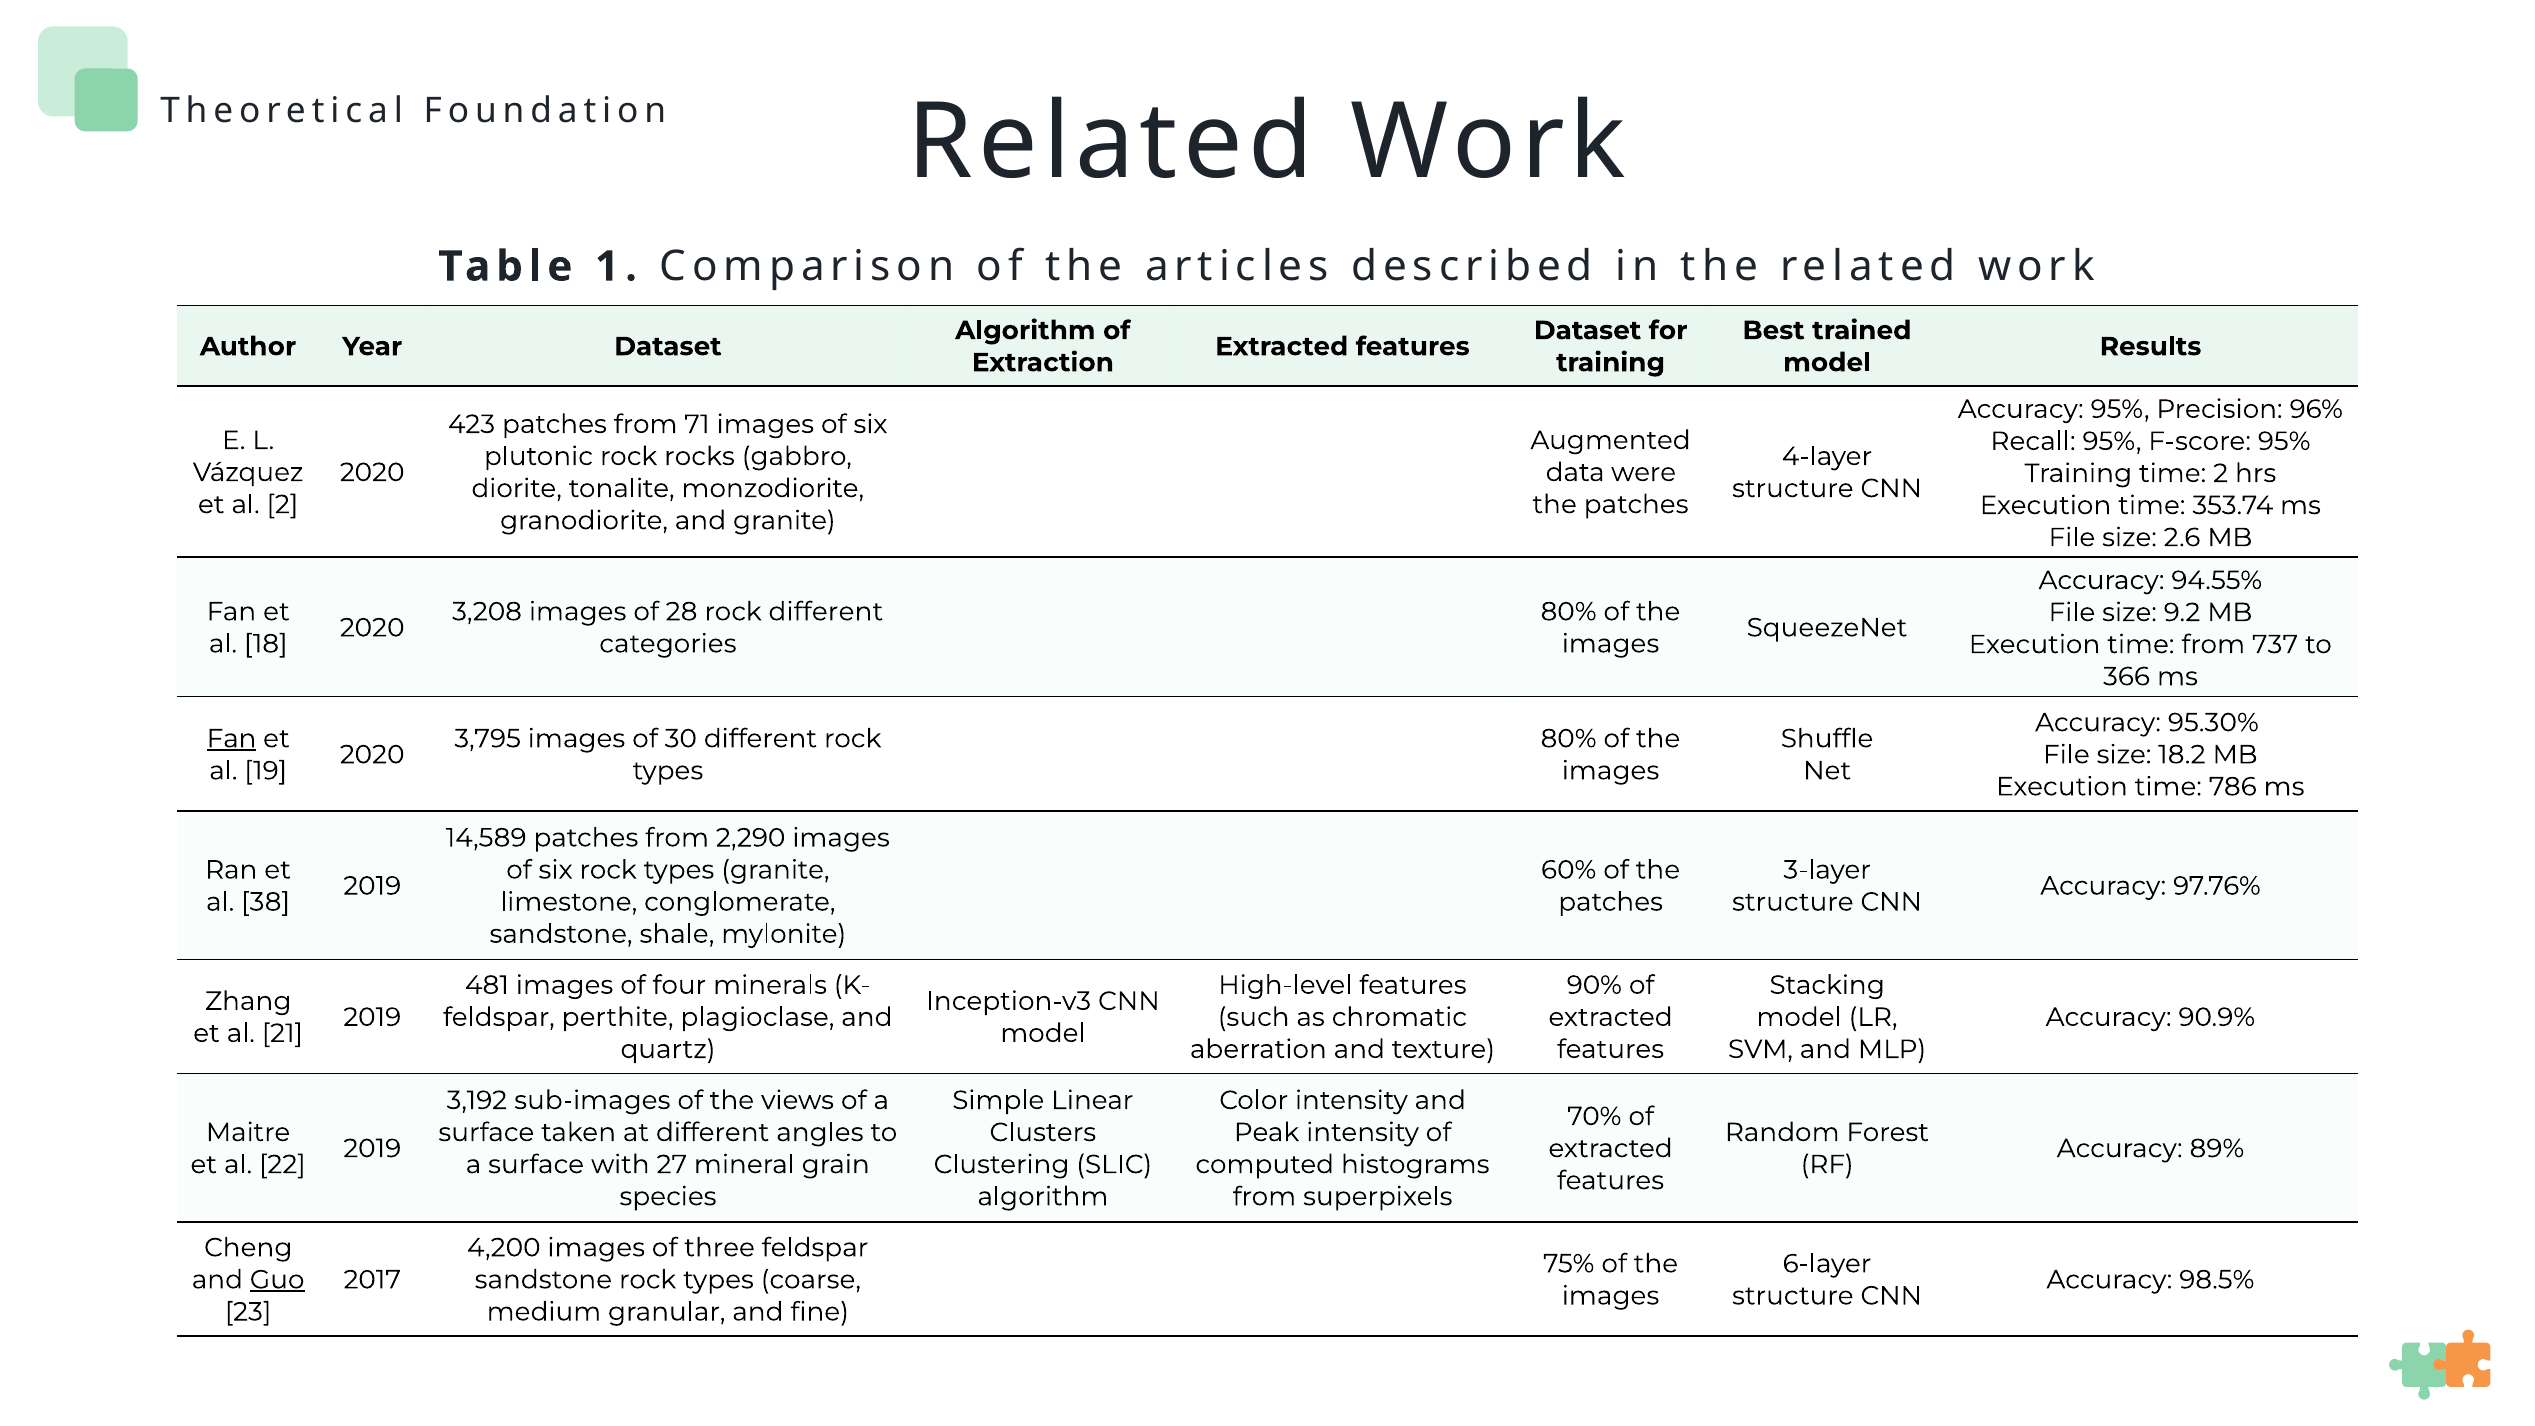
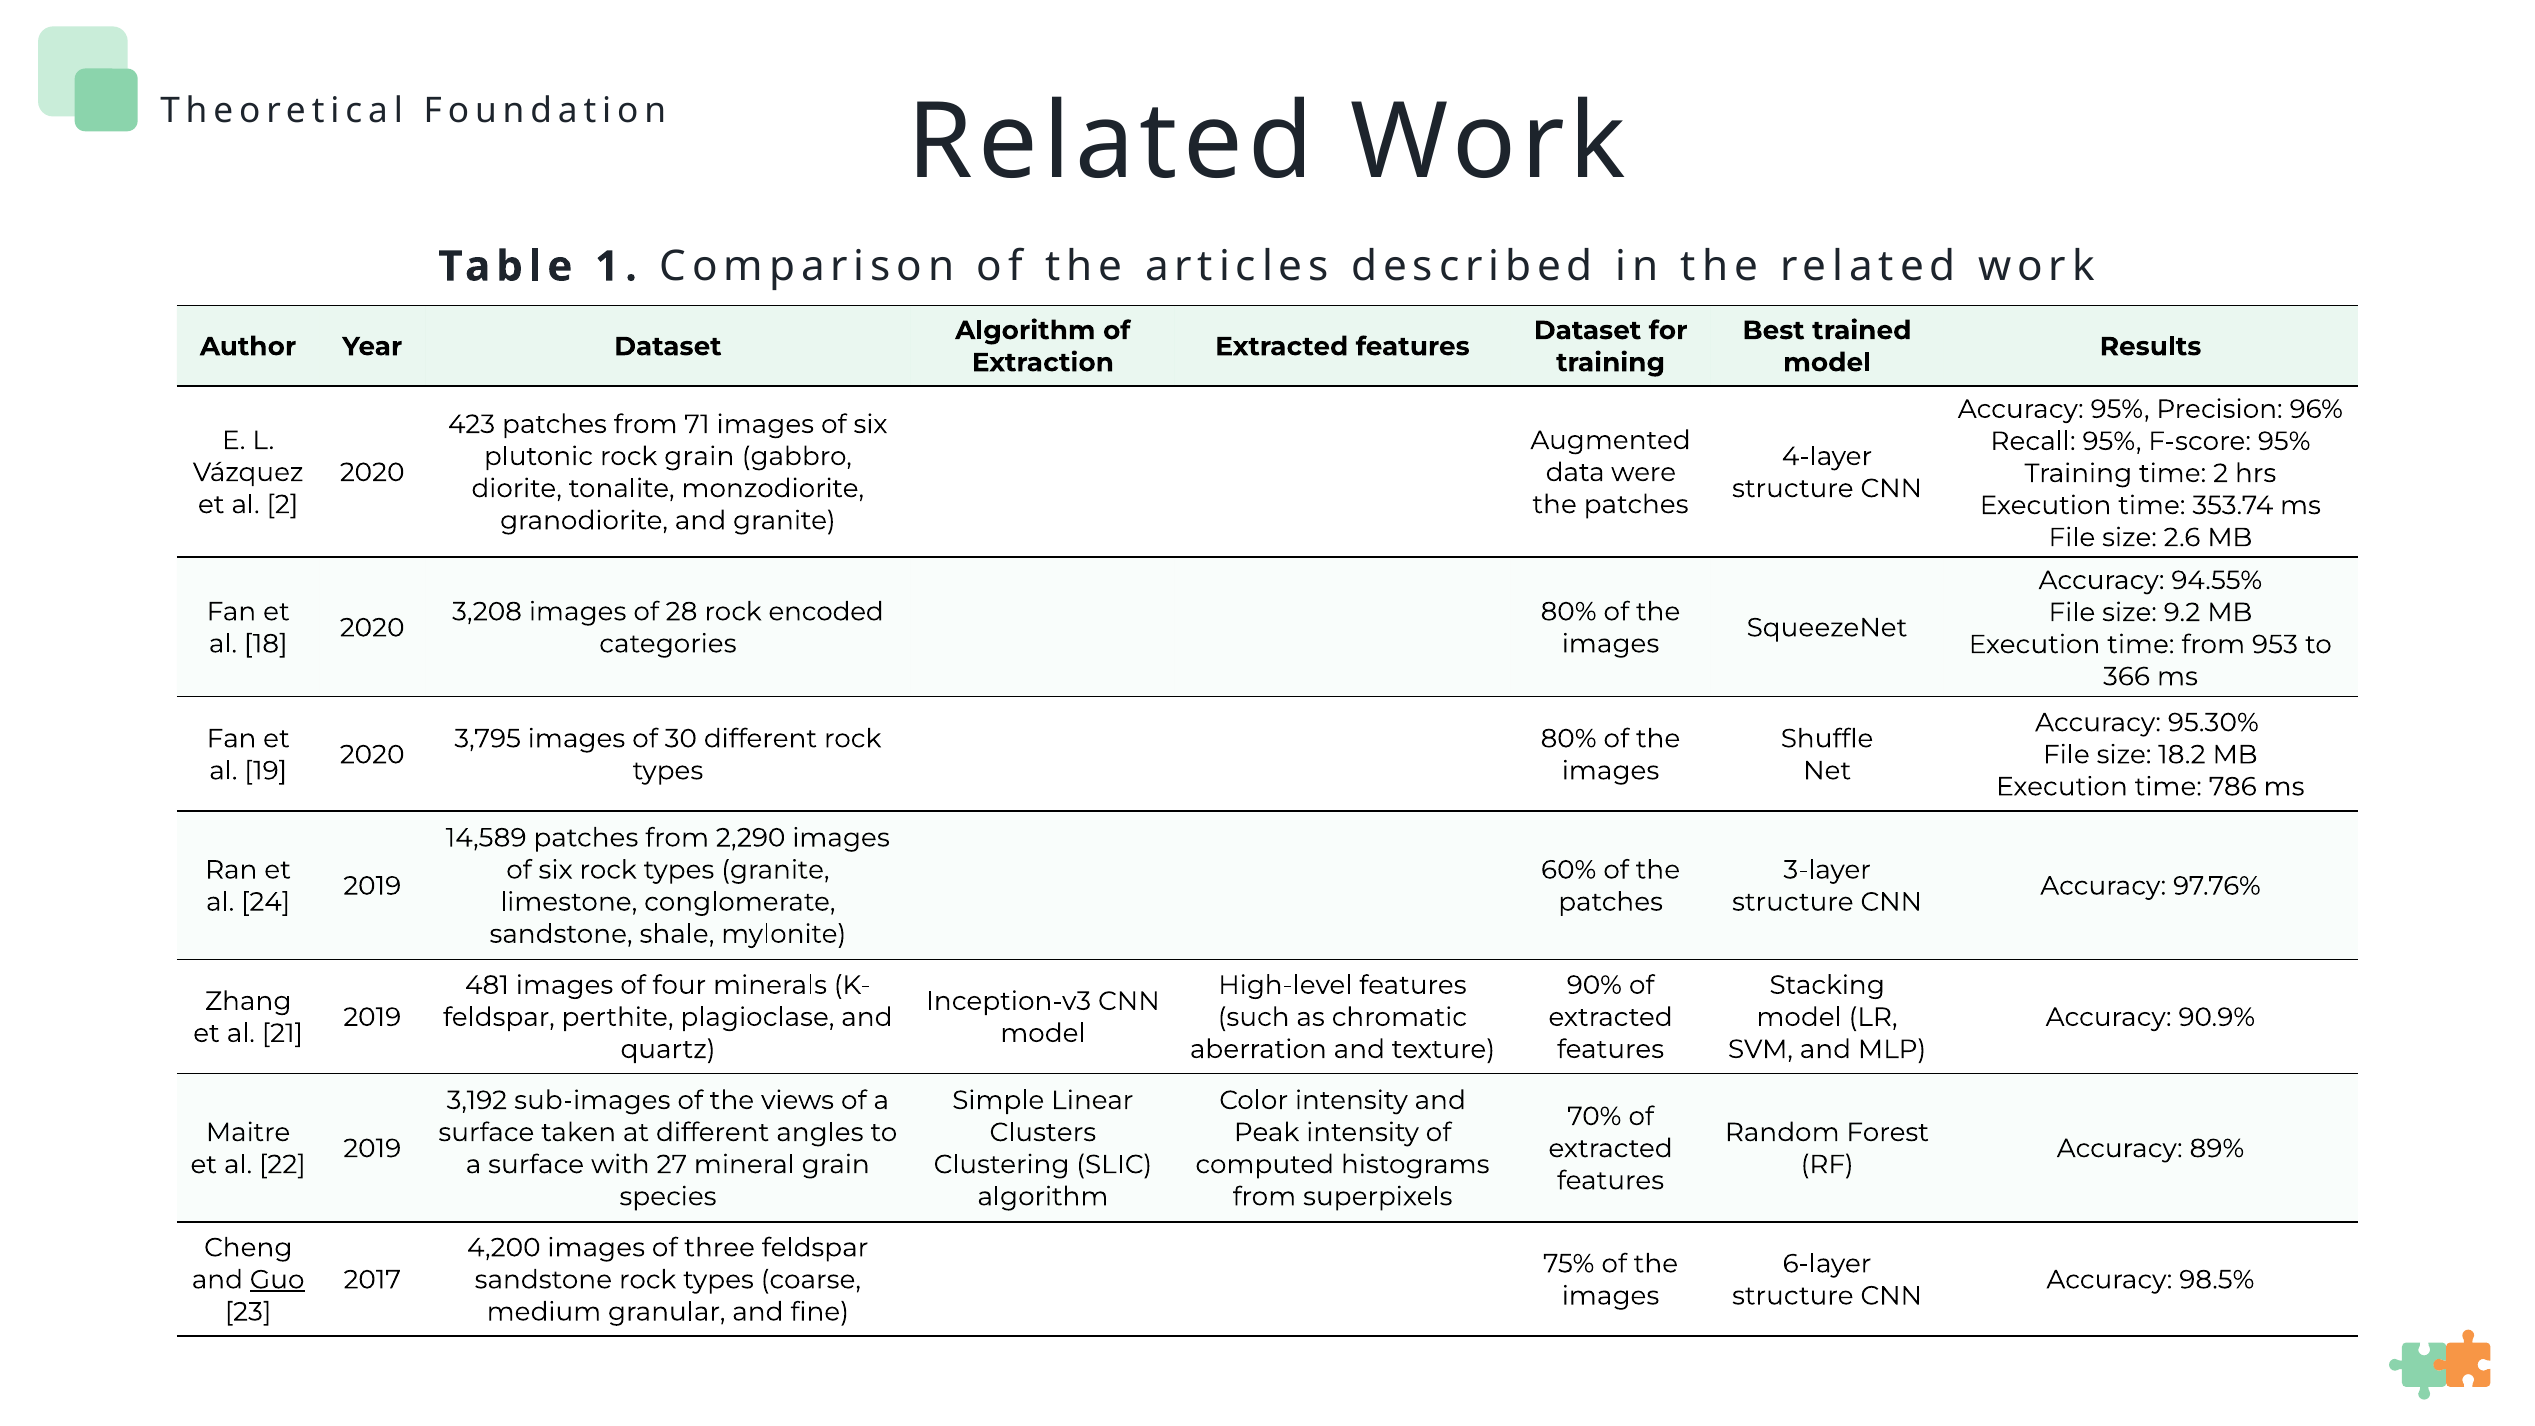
rock rocks: rocks -> grain (699, 456)
rock different: different -> encoded (826, 612)
737: 737 -> 953 (2275, 645)
Fan underline: present -> none (232, 739)
38: 38 -> 24 (266, 902)
